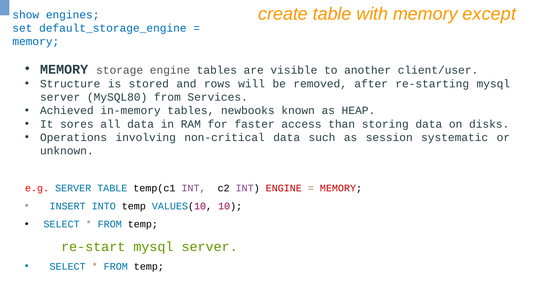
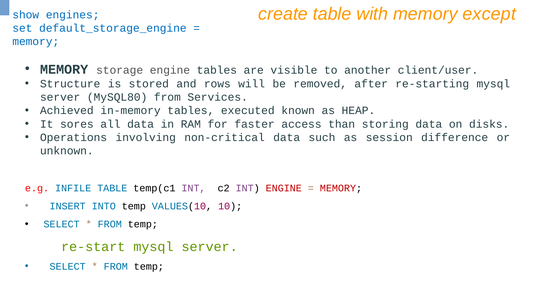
newbooks: newbooks -> executed (248, 111)
systematic: systematic -> difference (455, 137)
e.g SERVER: SERVER -> INFILE (73, 188)
